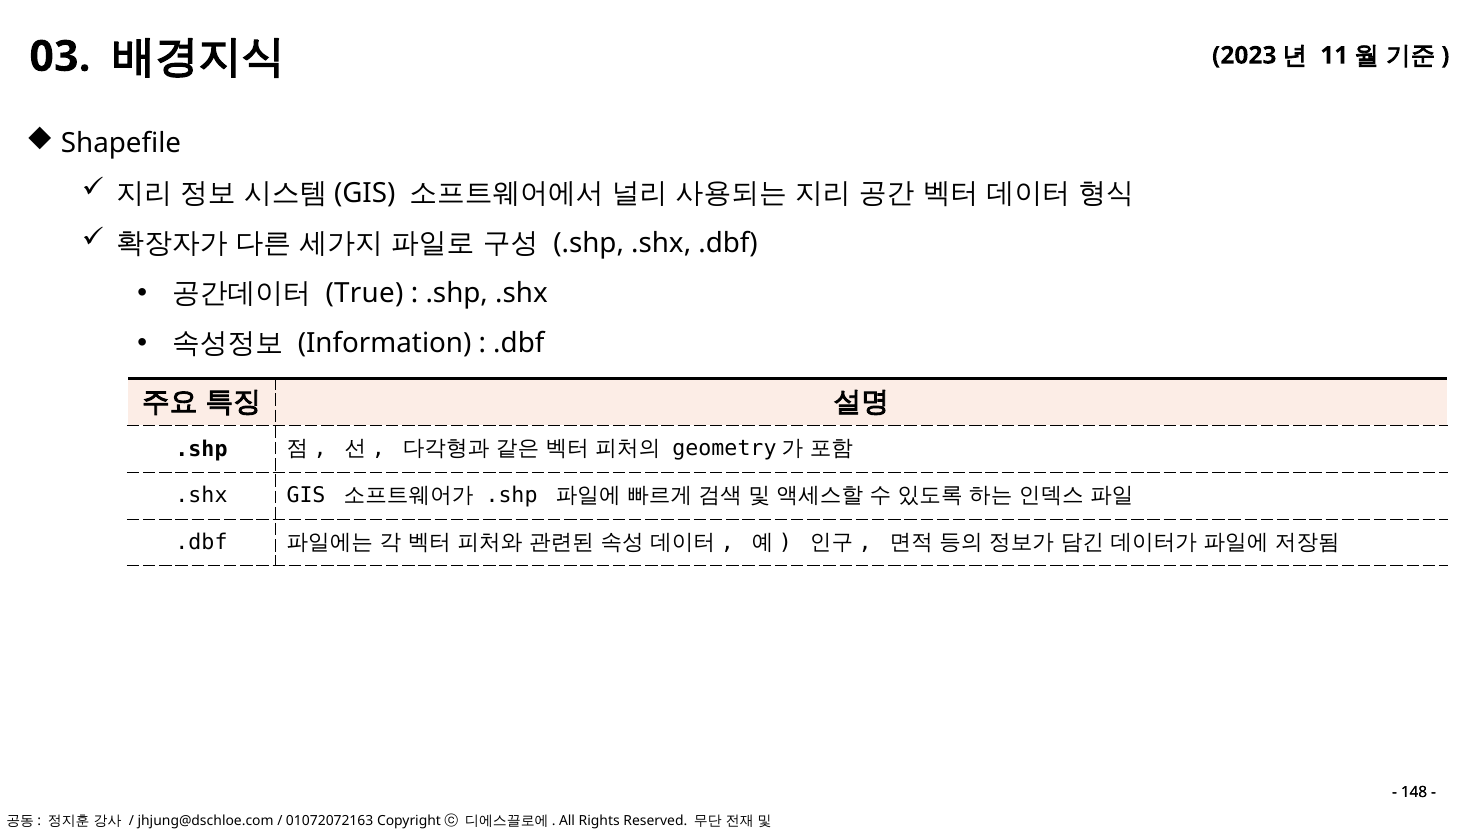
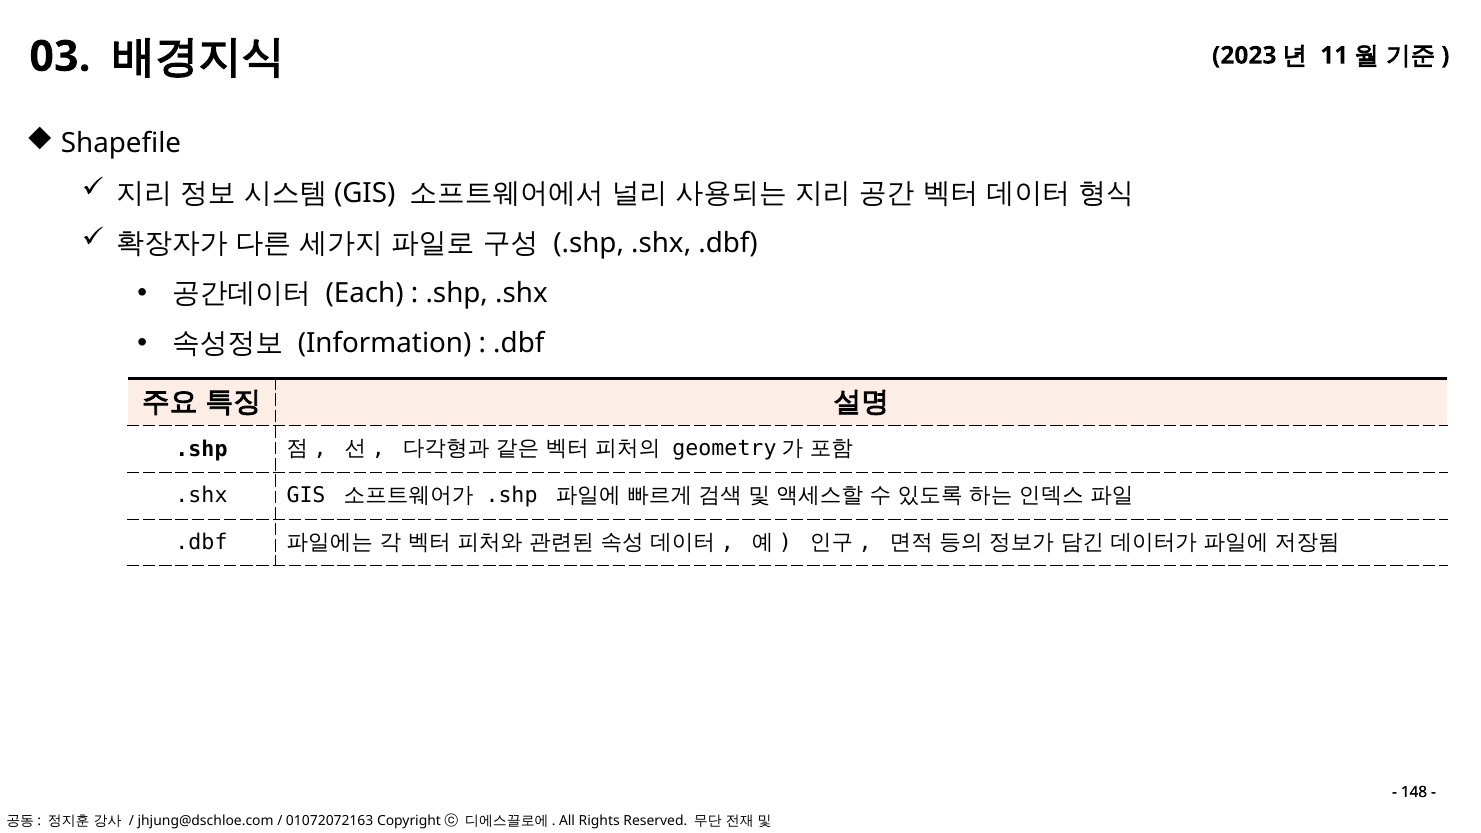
True: True -> Each (365, 294)
